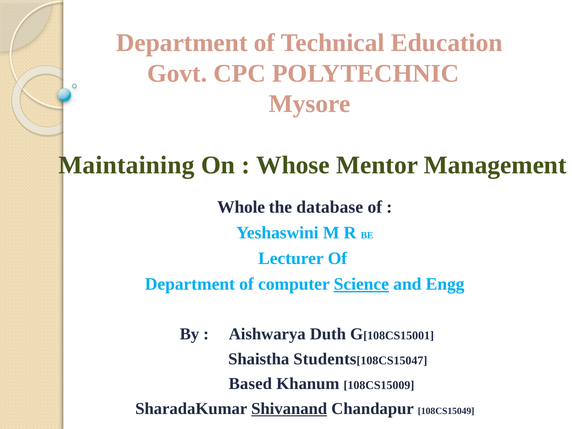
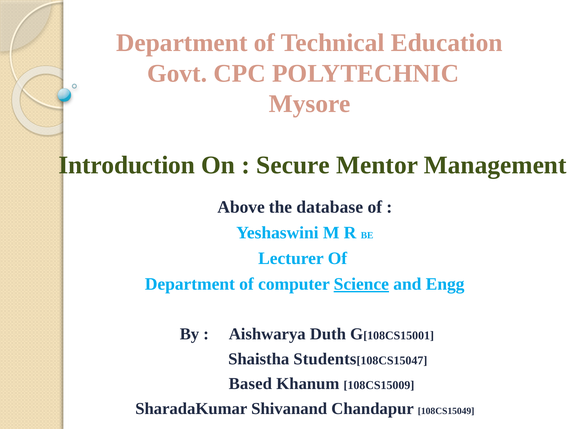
Maintaining: Maintaining -> Introduction (127, 165)
Whose: Whose -> Secure (293, 165)
Whole: Whole -> Above (241, 207)
Shivanand underline: present -> none (289, 409)
